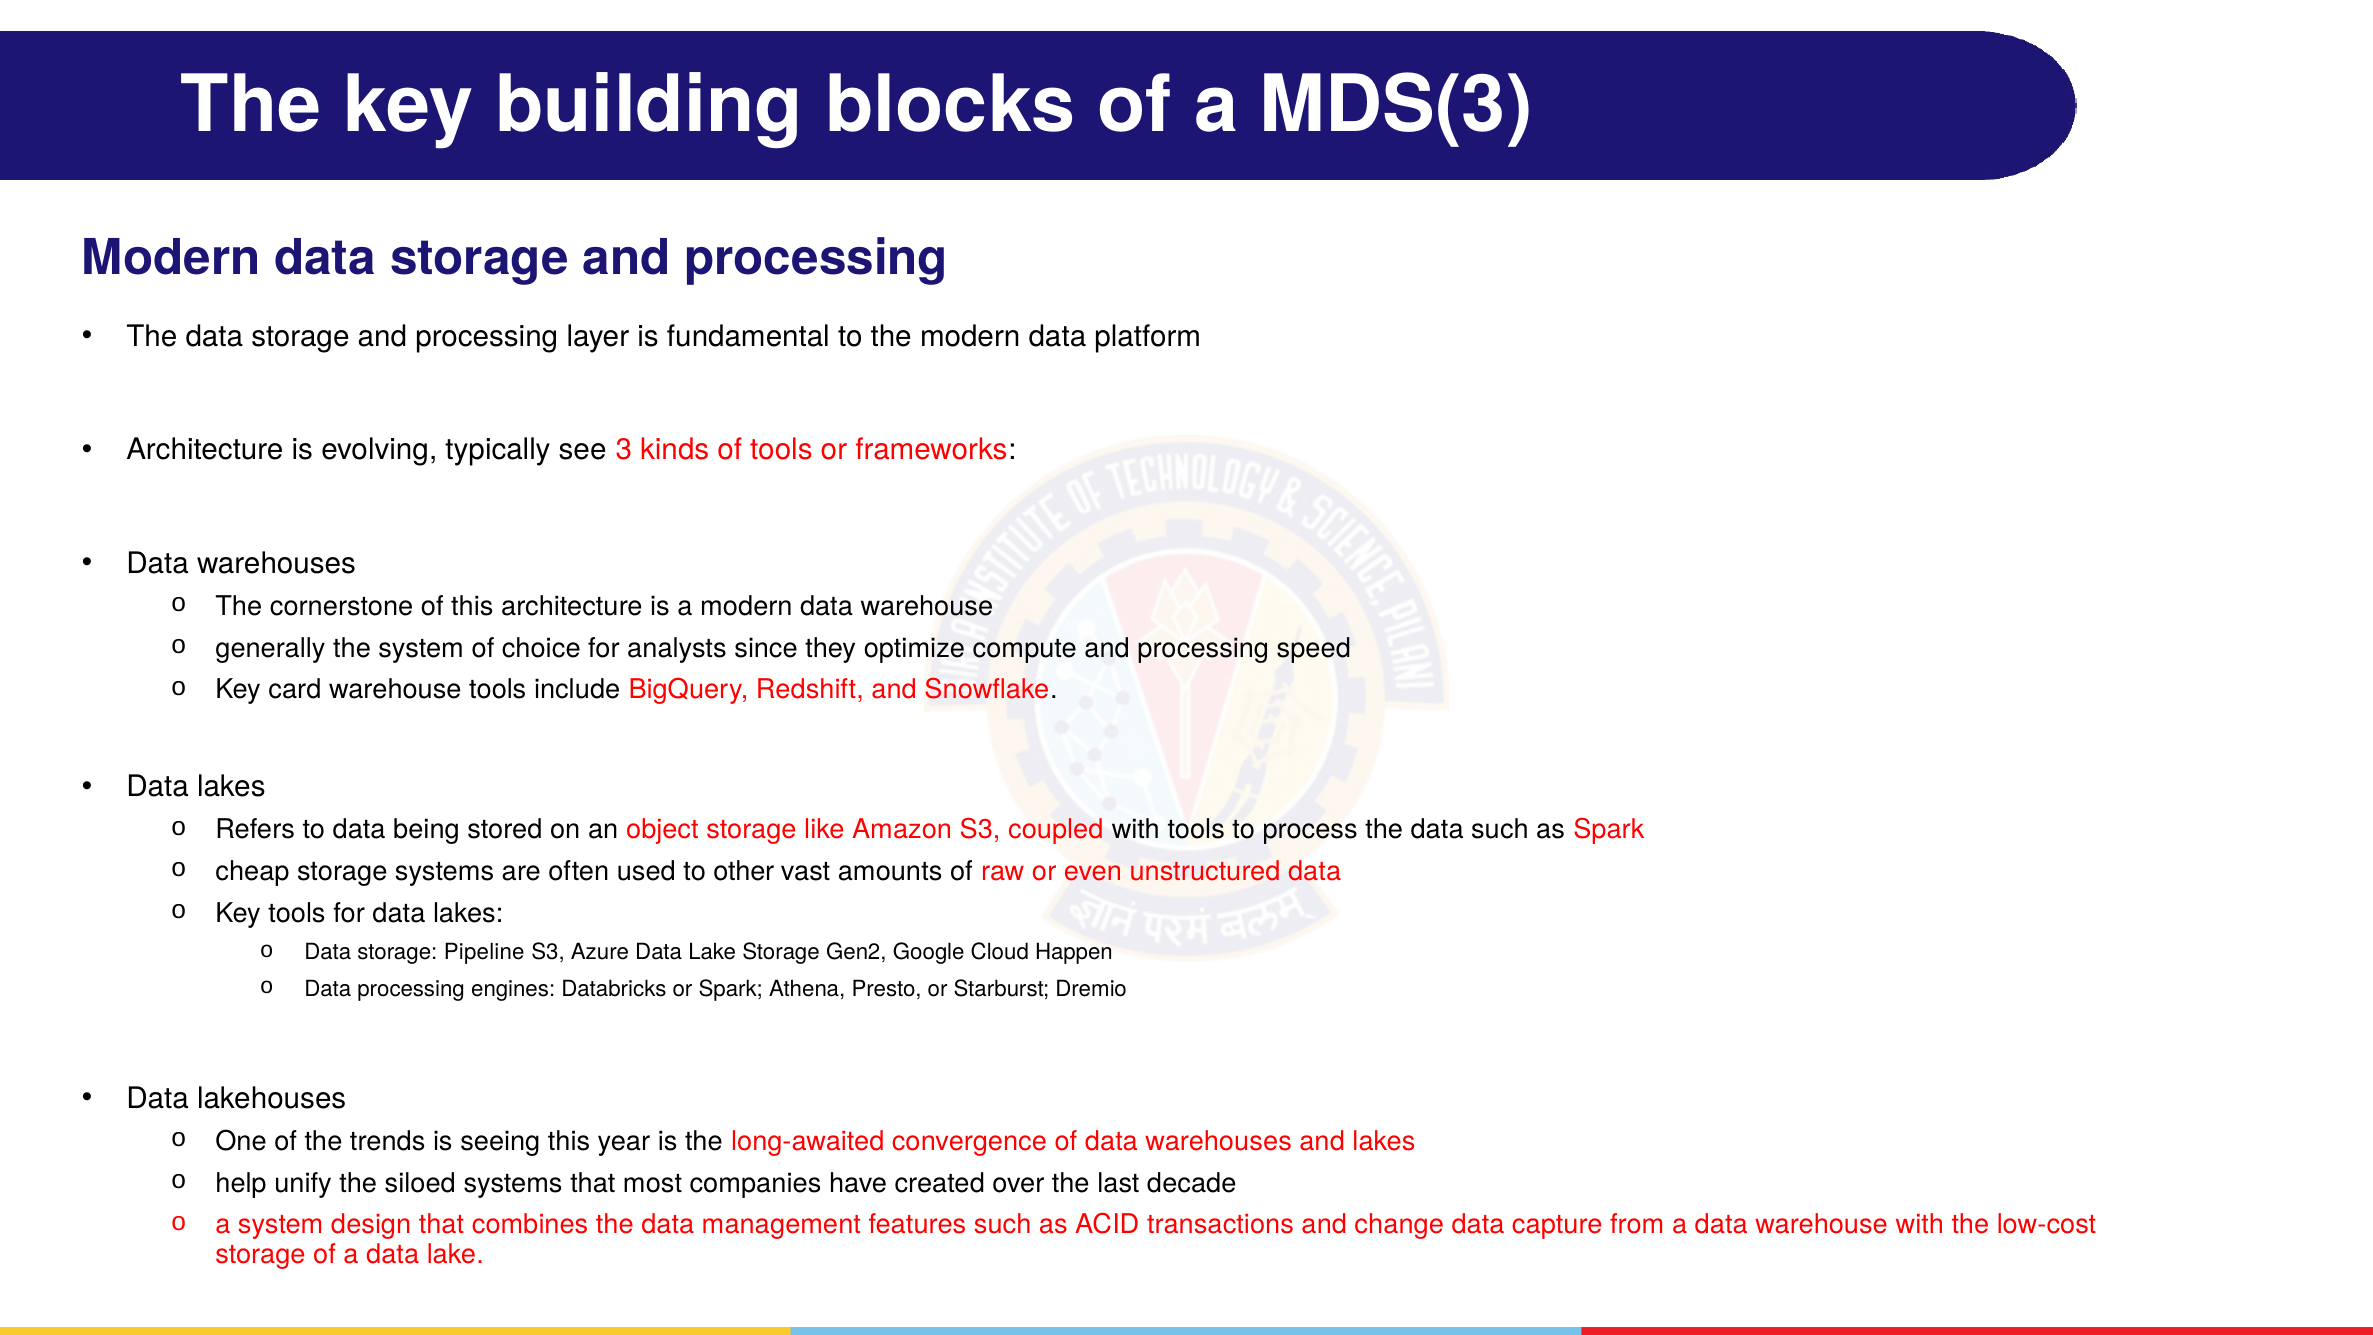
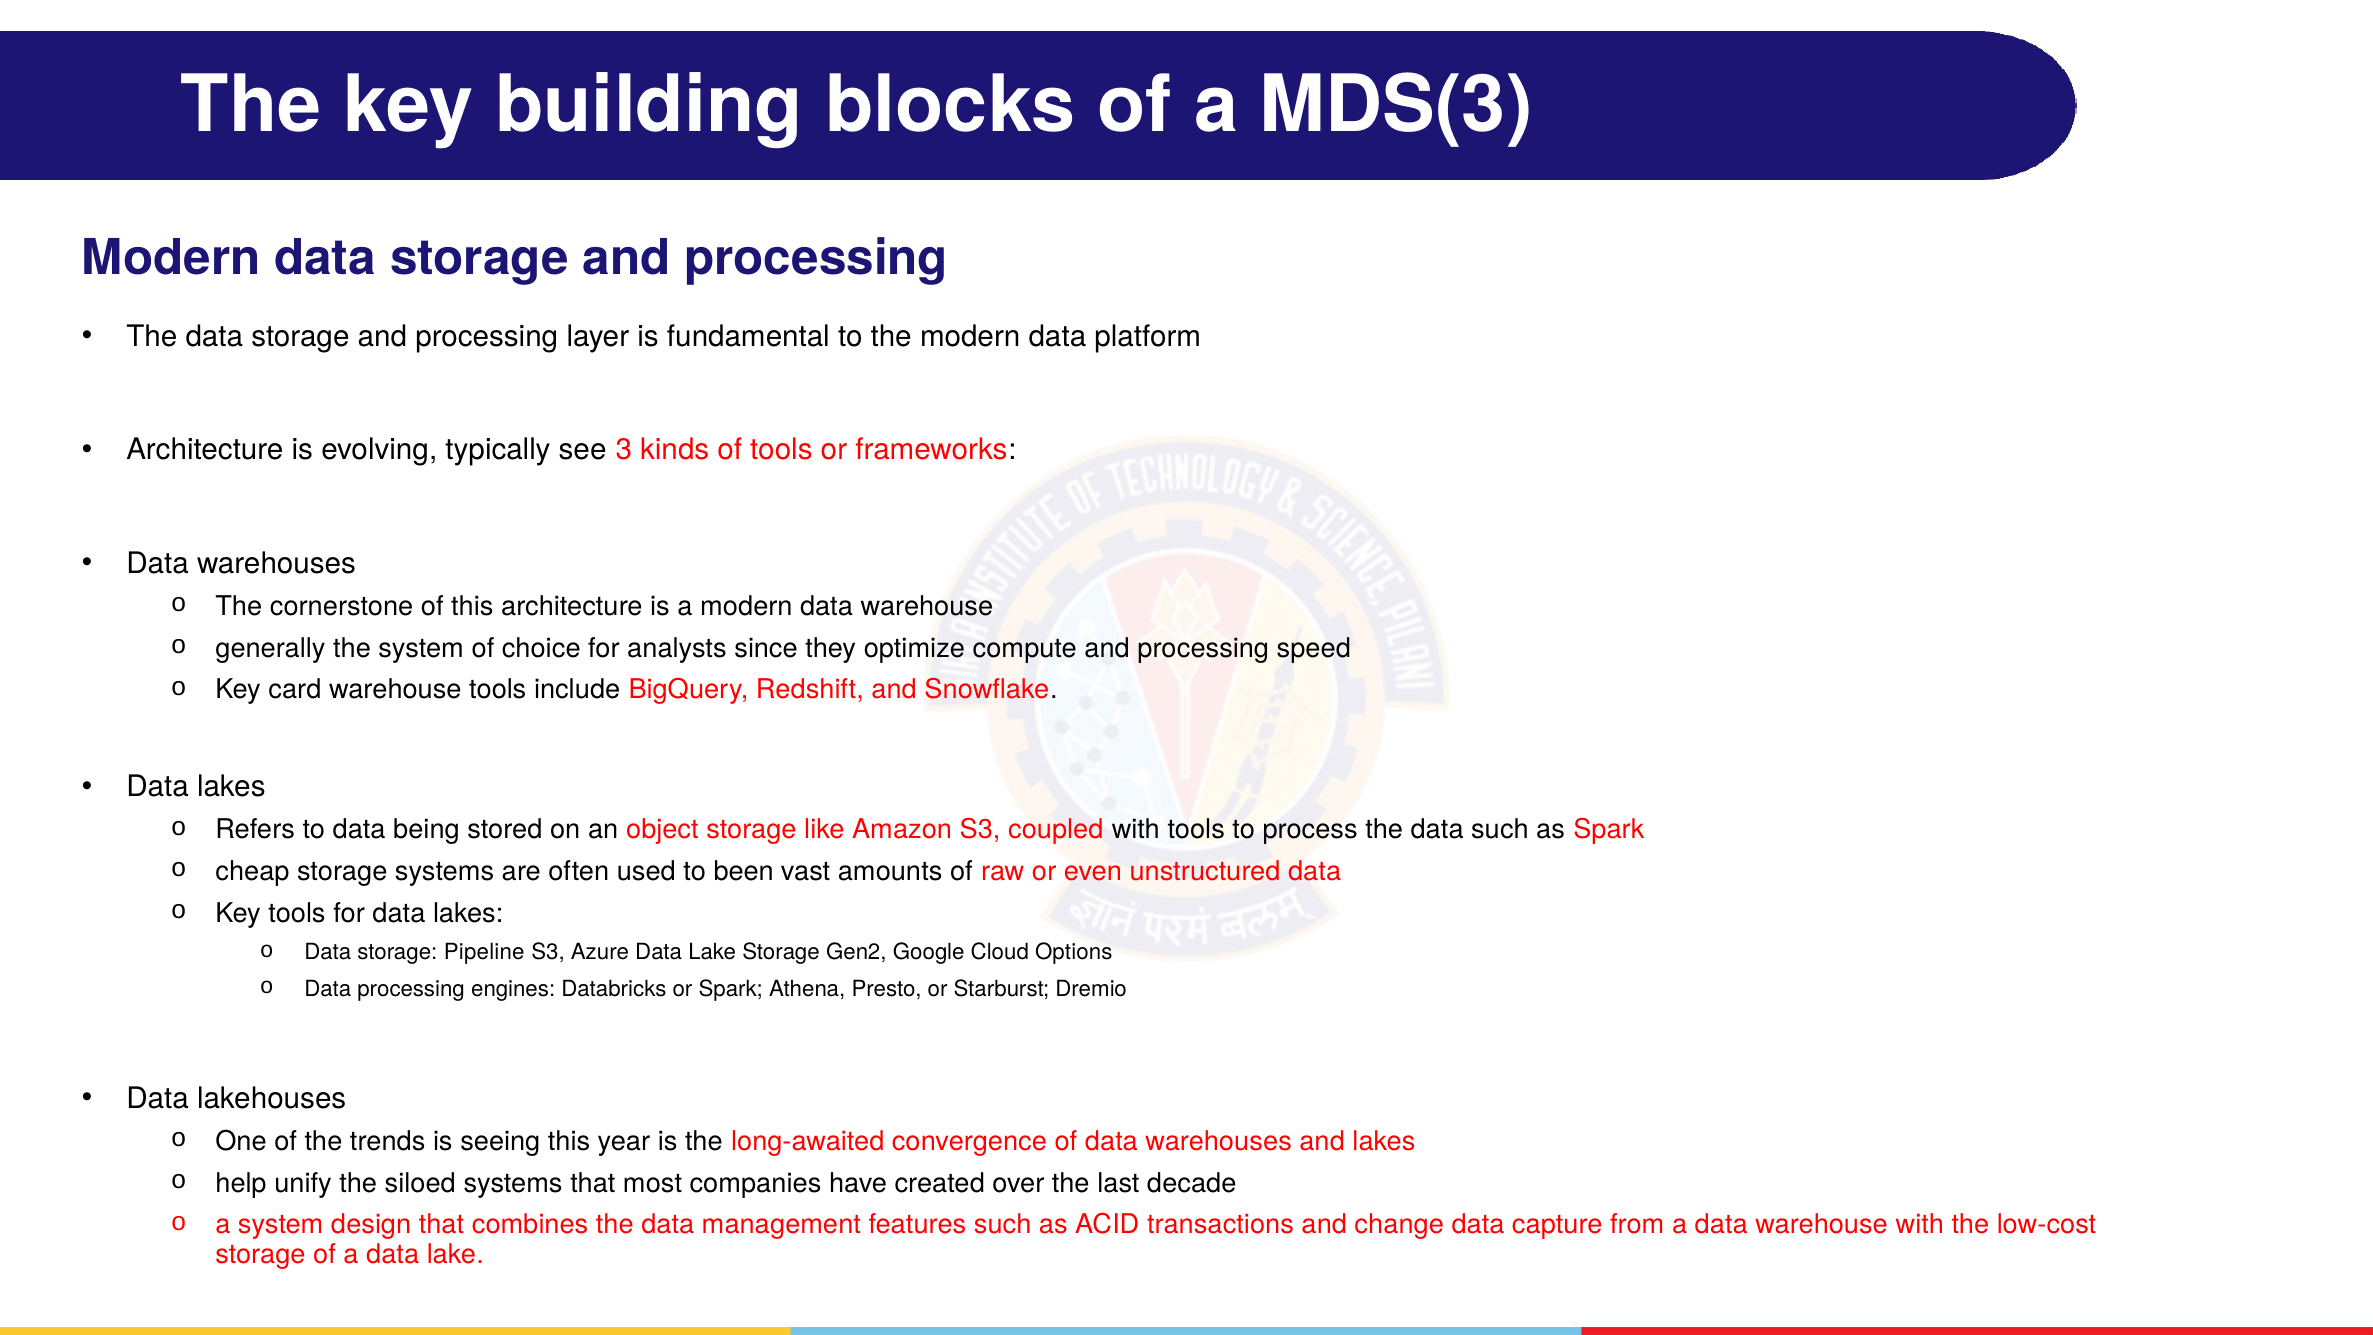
other: other -> been (744, 872)
Happen: Happen -> Options (1074, 952)
